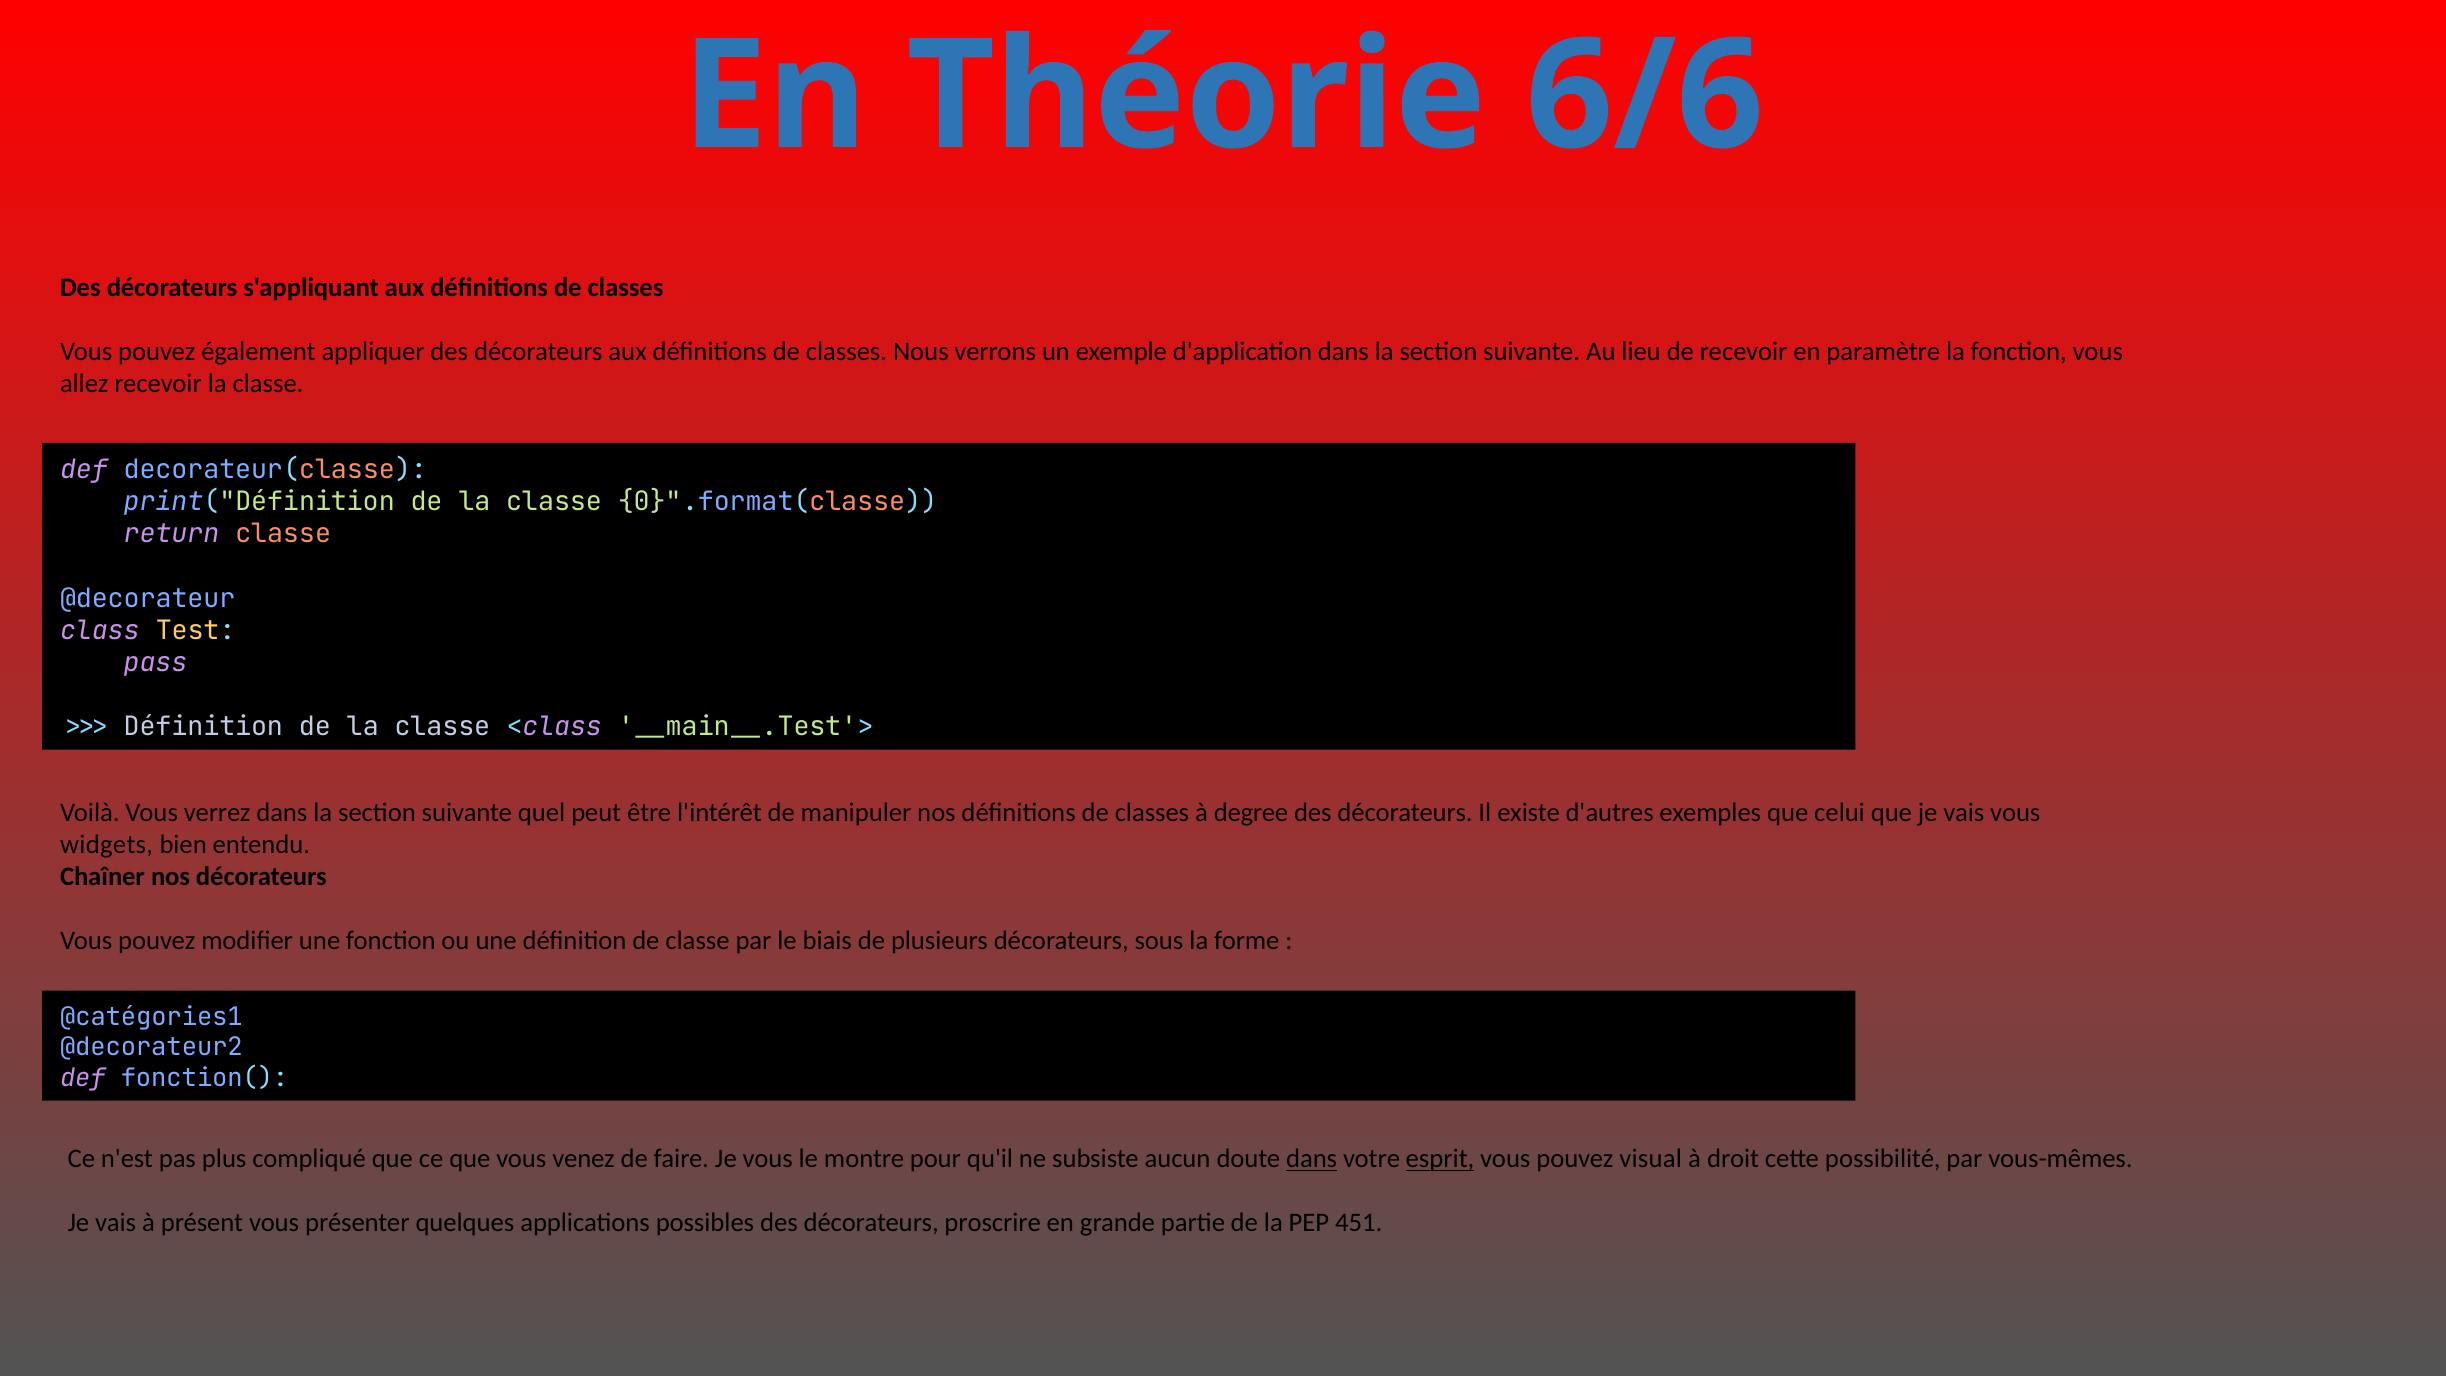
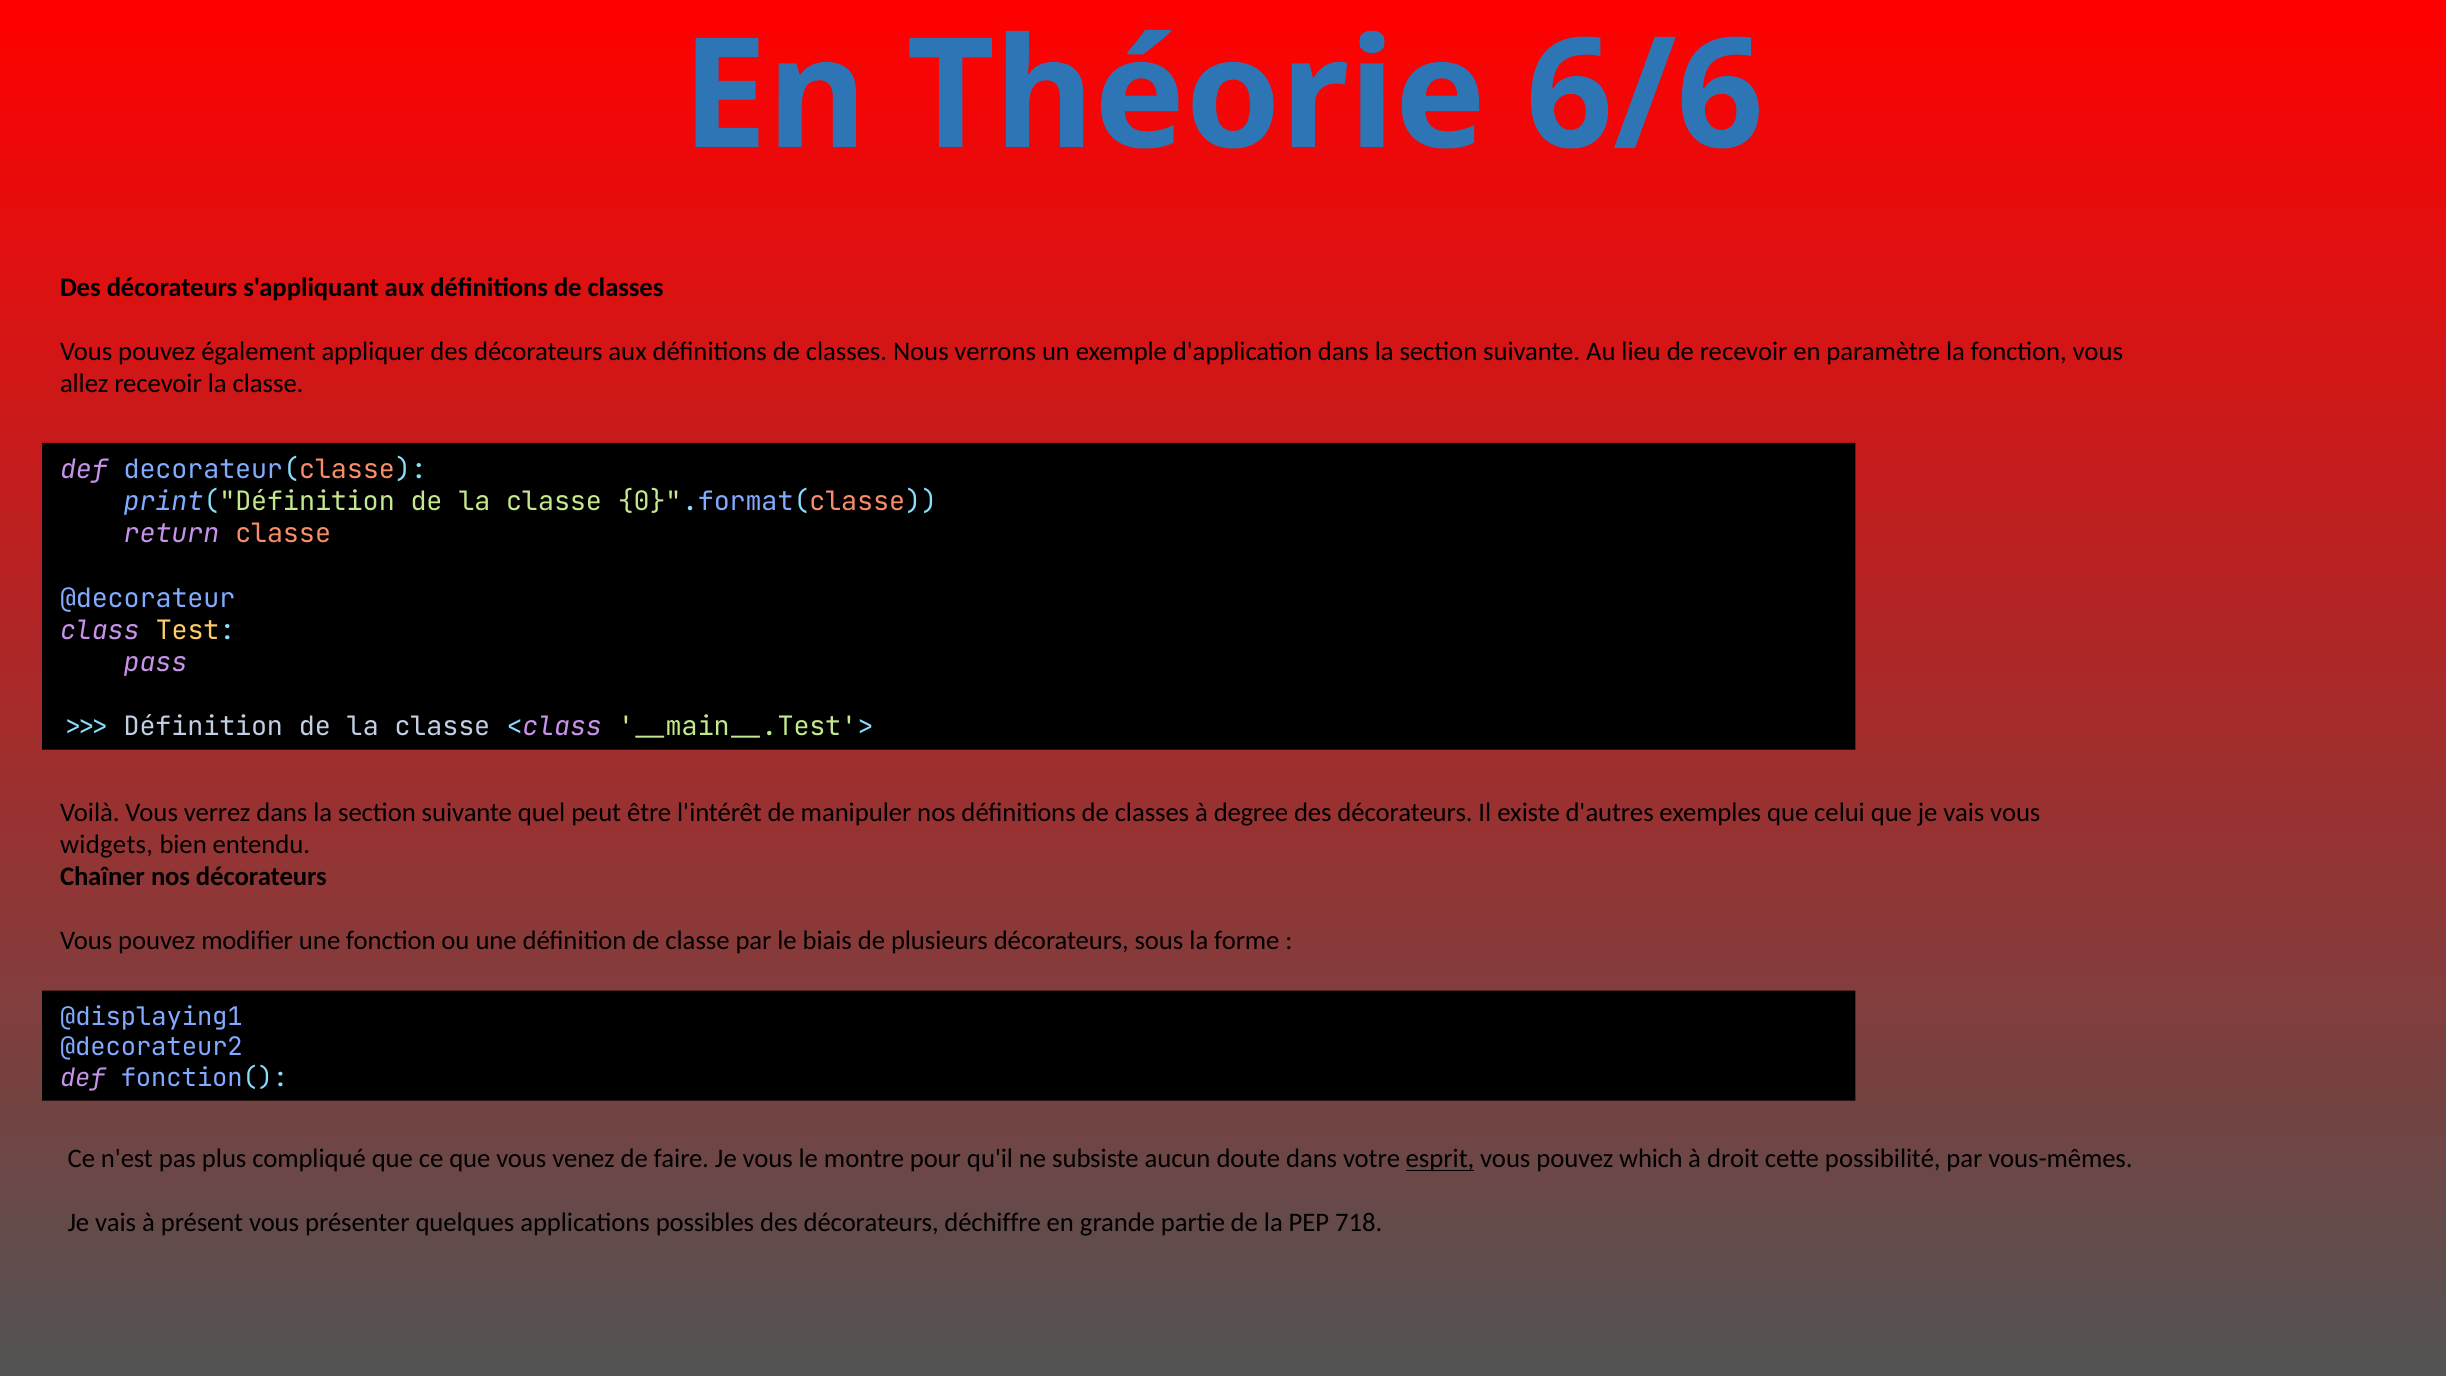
@catégories1: @catégories1 -> @displaying1 (151, 1017)
dans underline: present -> none (1312, 1159)
visual: visual -> which (1651, 1159)
proscrire: proscrire -> déchiffre (993, 1223)
451: 451 -> 718 (1359, 1223)
